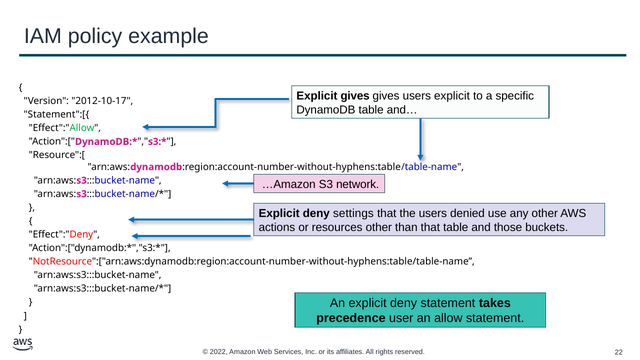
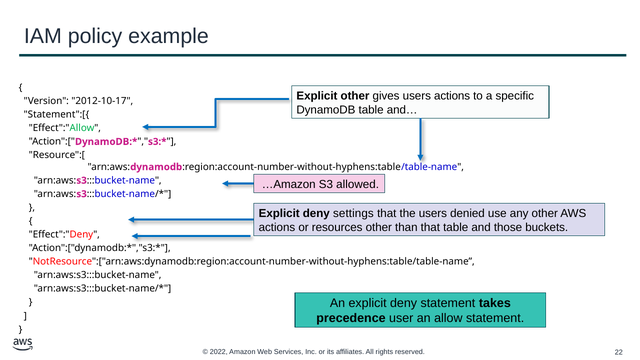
Explicit gives: gives -> other (355, 96)
users explicit: explicit -> actions (452, 96)
network: network -> allowed (358, 184)
